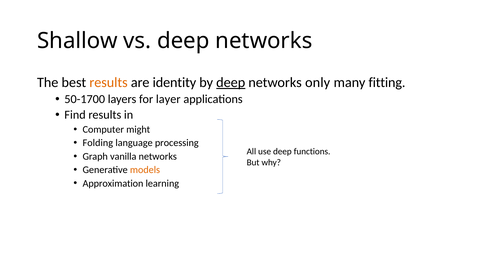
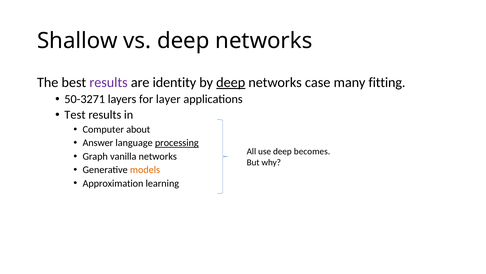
results colour: orange -> purple (109, 82)
only: only -> case (318, 82)
50-1700: 50-1700 -> 50-3271 (85, 99)
Find: Find -> Test (75, 115)
might: might -> about (138, 129)
Folding: Folding -> Answer (98, 143)
processing underline: none -> present (177, 143)
functions: functions -> becomes (312, 151)
